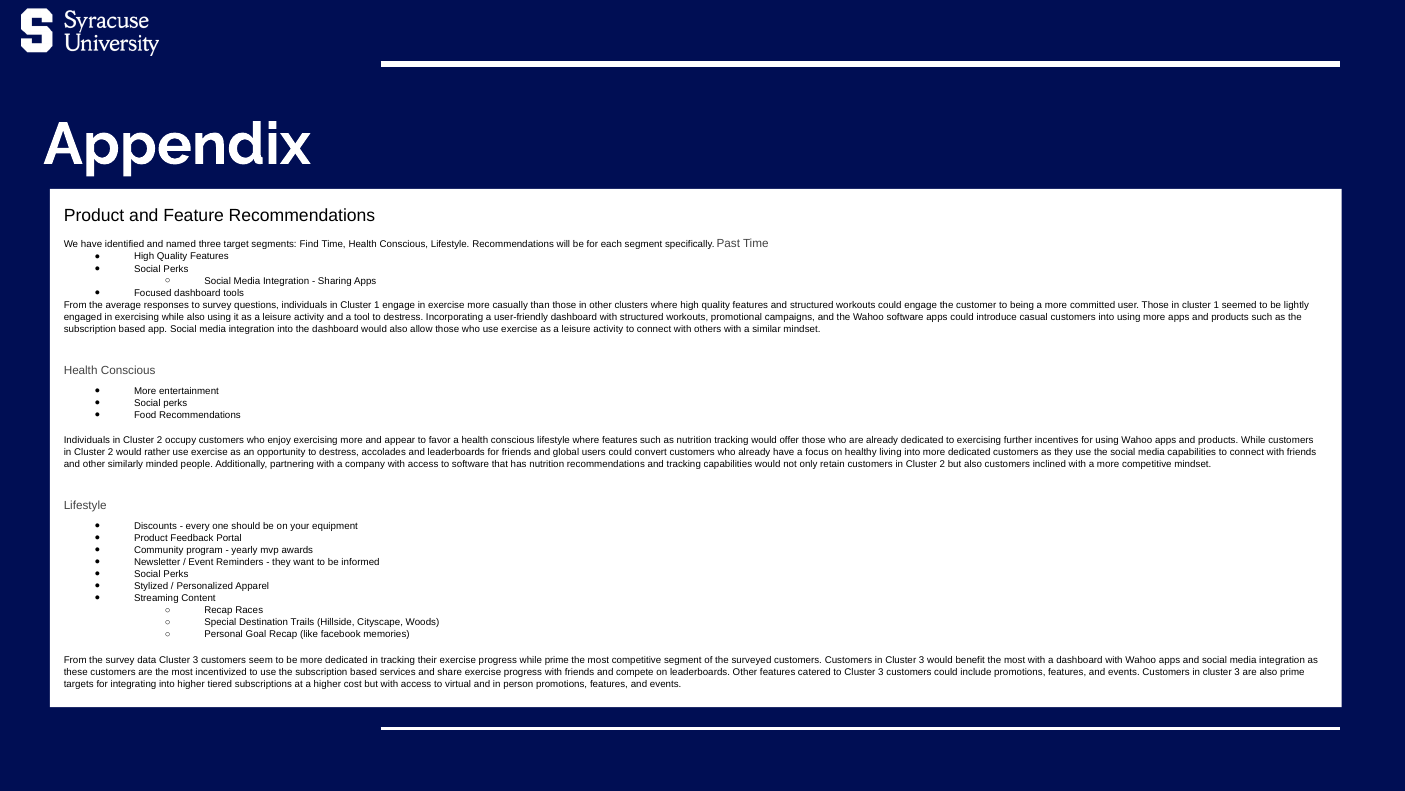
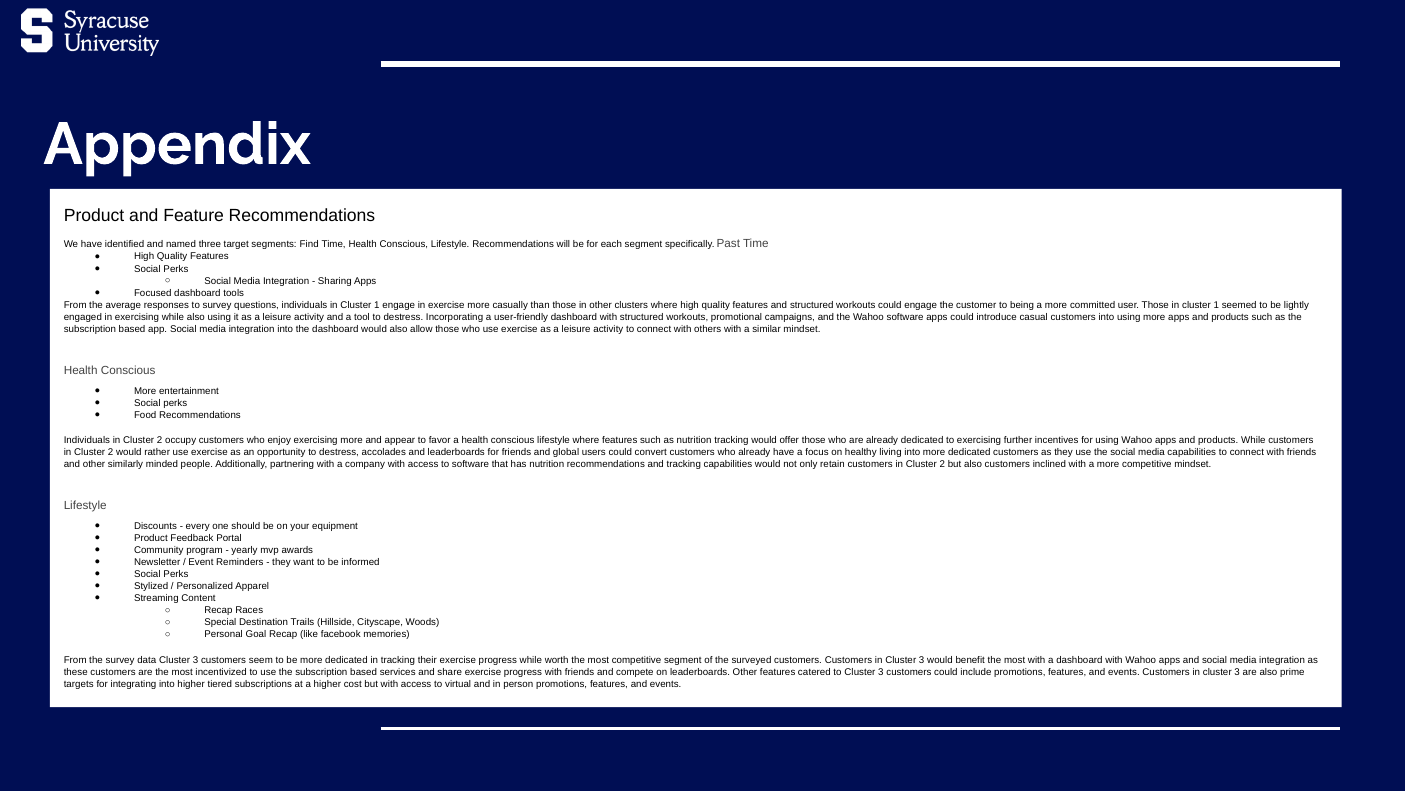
while prime: prime -> worth (557, 660)
